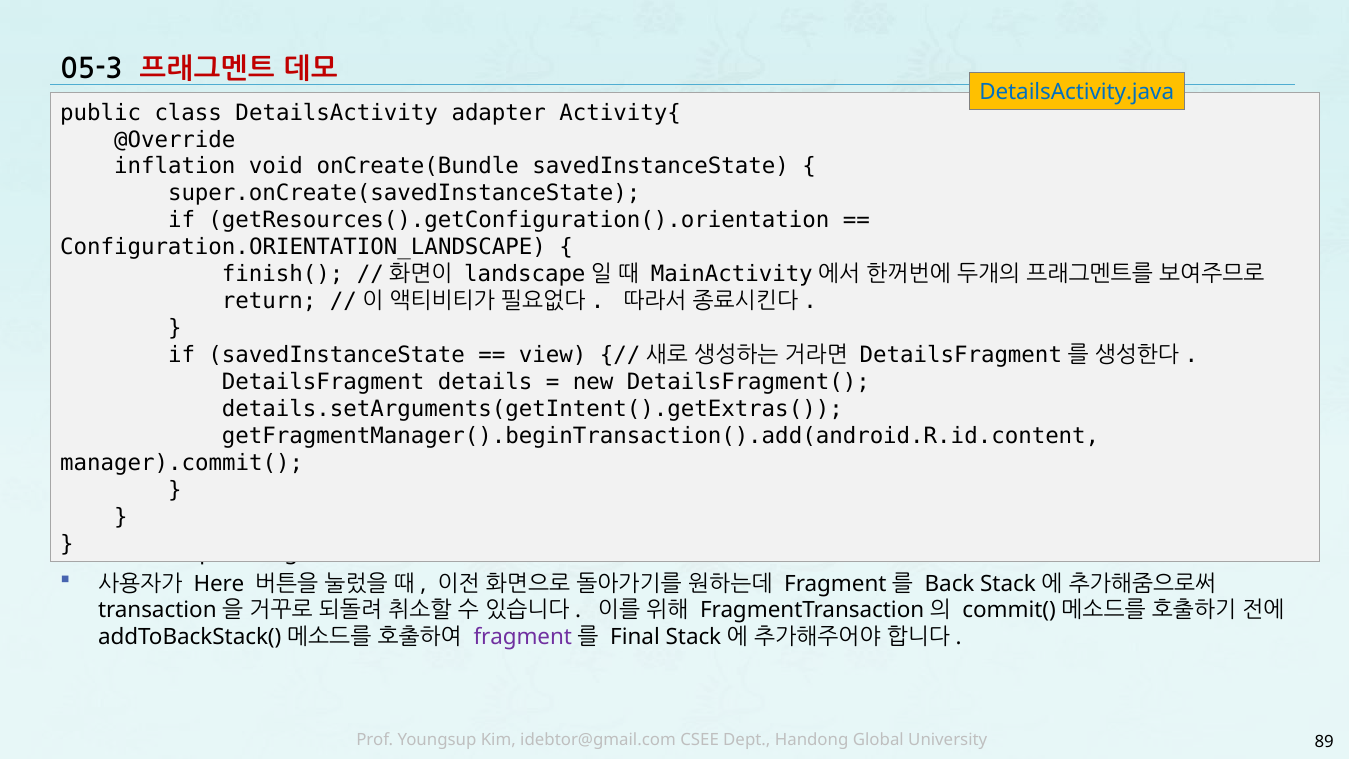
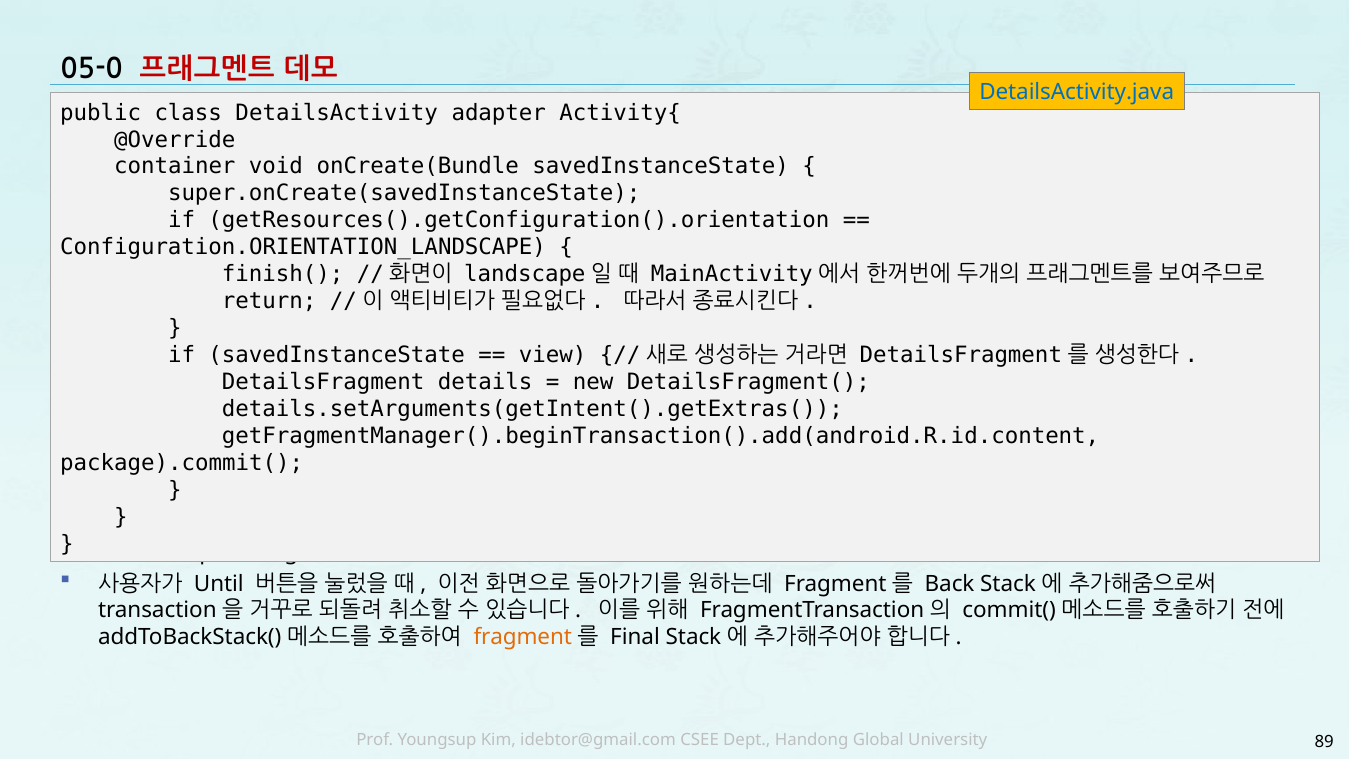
05-3: 05-3 -> 05-0 (92, 69)
inflation: inflation -> container (175, 167)
manager).commit(: manager).commit( -> package).commit( (182, 463)
Here: Here -> Until (219, 583)
fragment colour: purple -> orange (523, 637)
